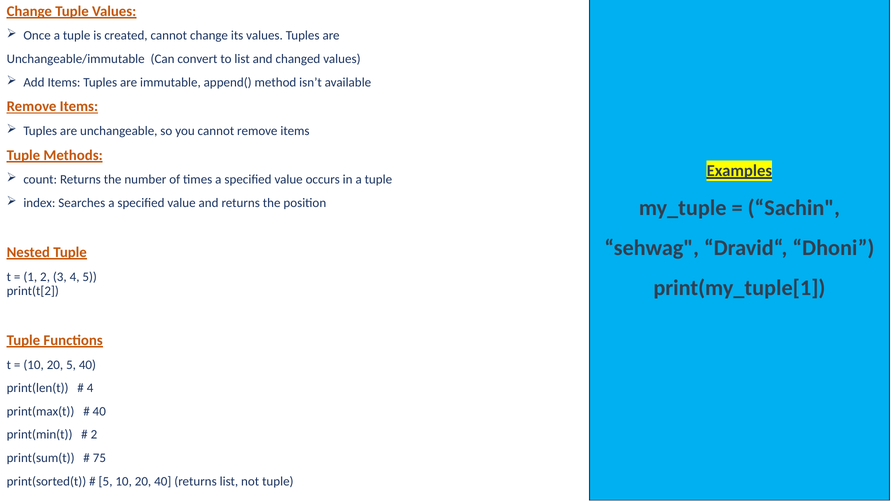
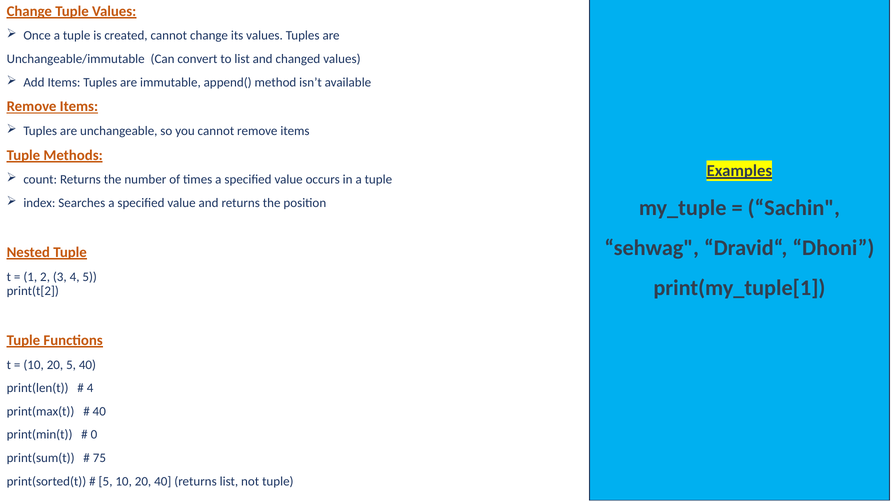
2: 2 -> 0 (94, 435)
